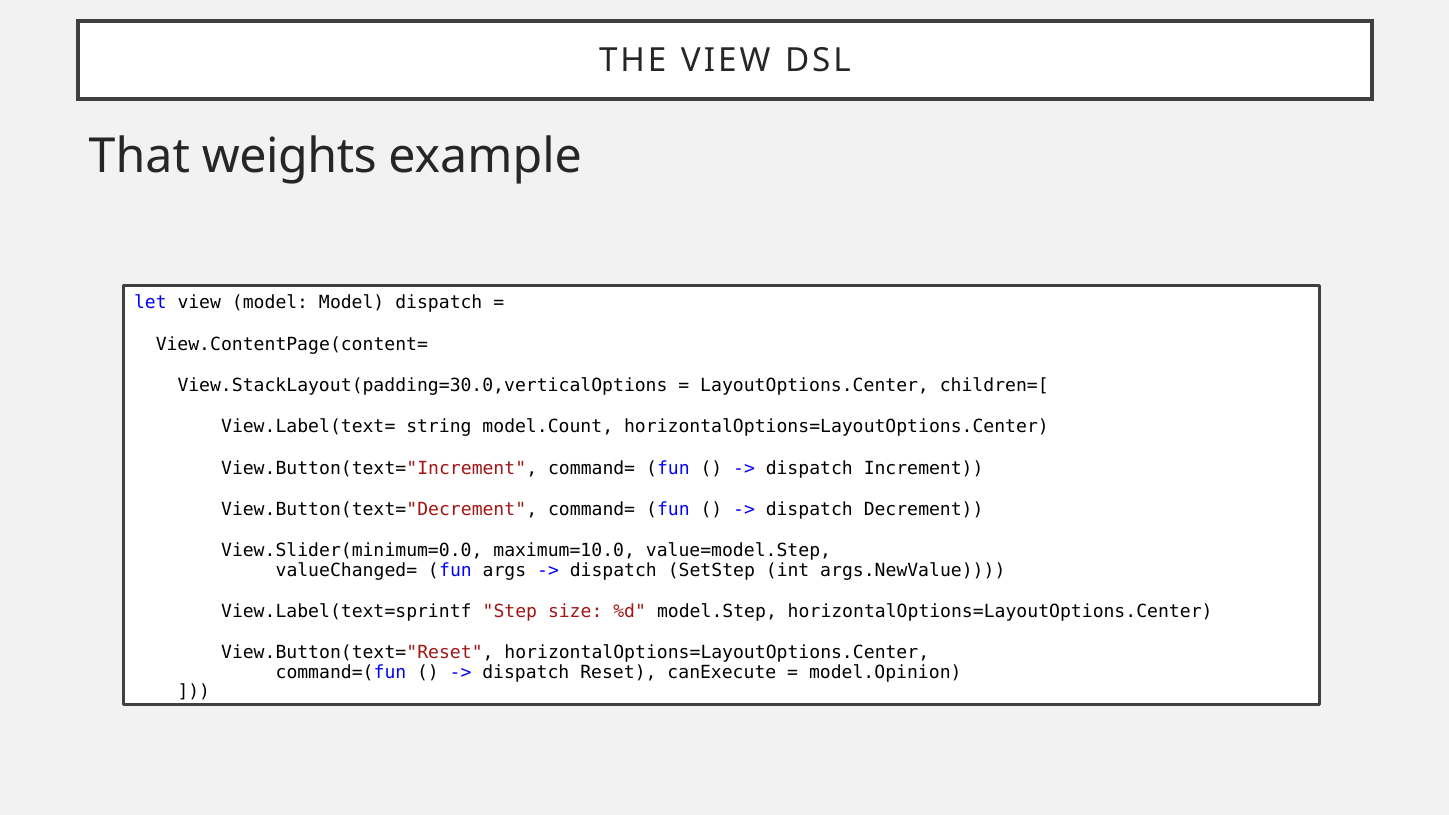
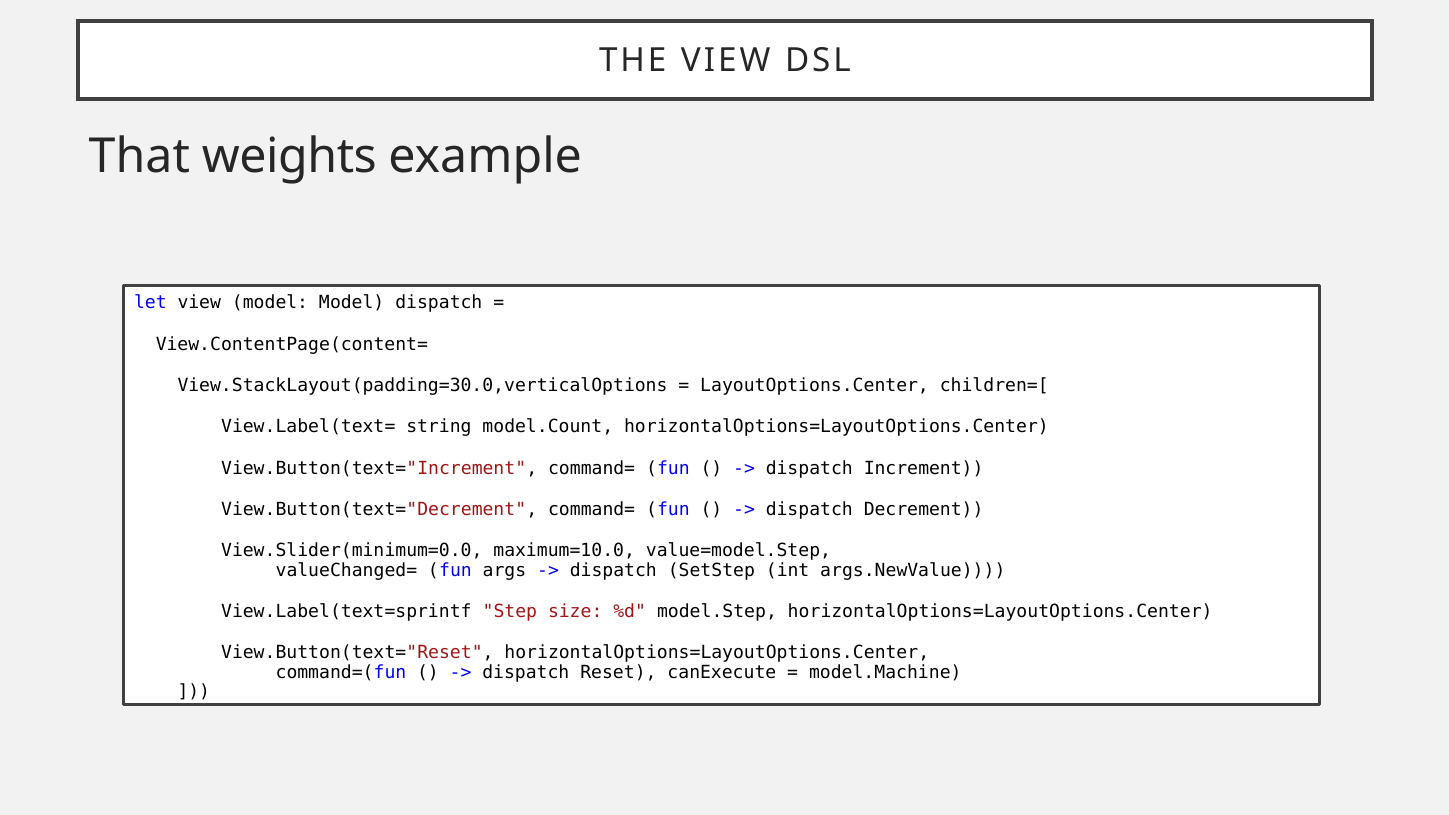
model.Opinion: model.Opinion -> model.Machine (885, 672)
